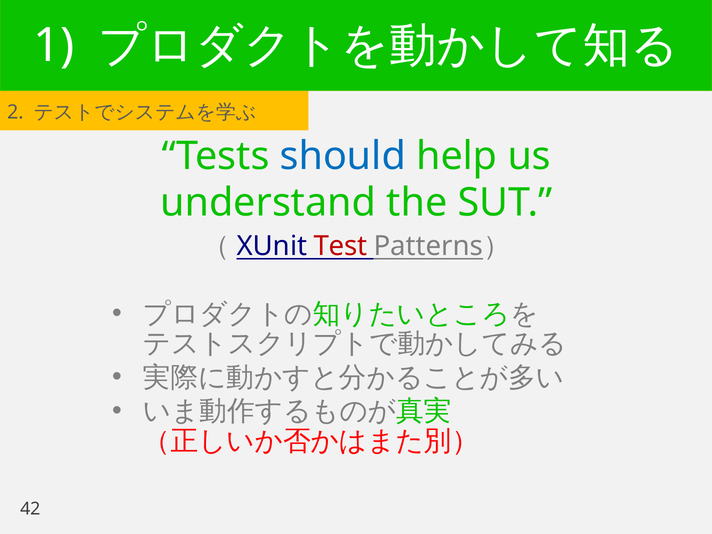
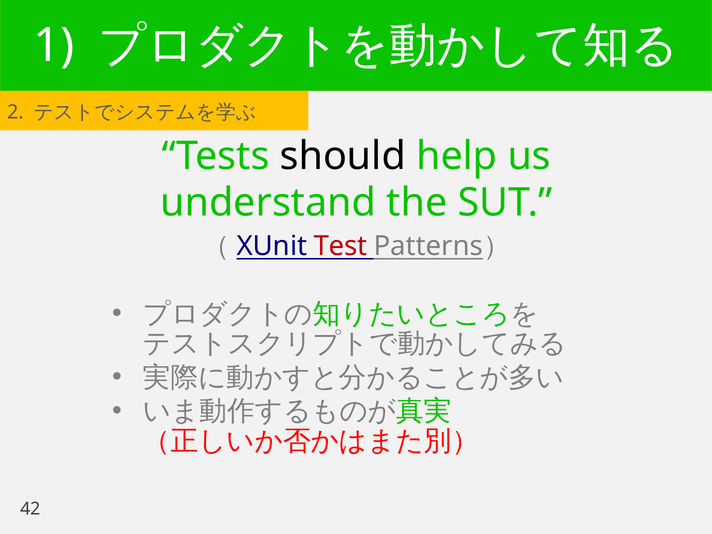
should colour: blue -> black (343, 156)
